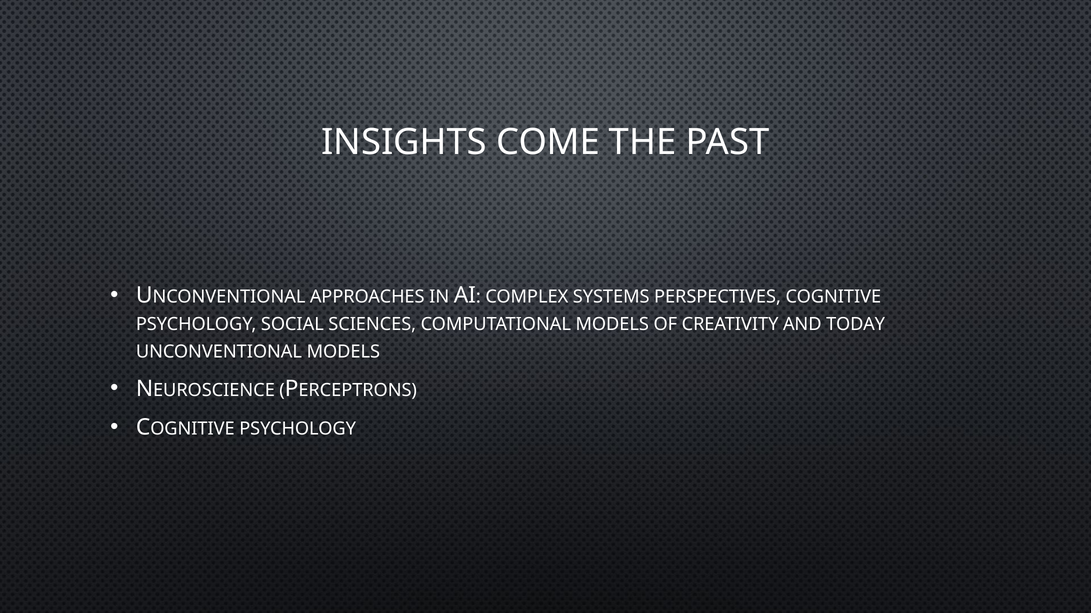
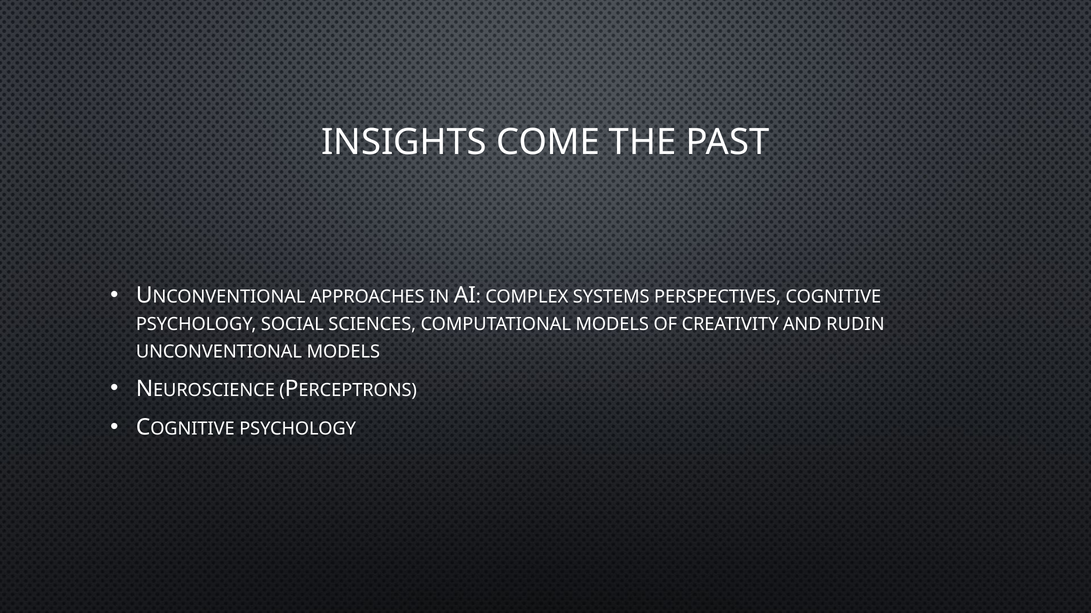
TODAY: TODAY -> RUDIN (855, 325)
